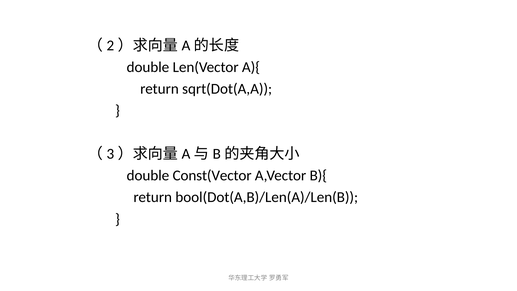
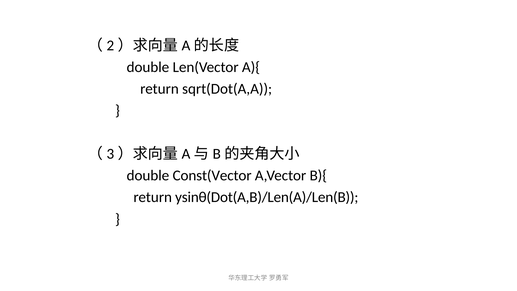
bool(Dot(A,B)/Len(A)/Len(B: bool(Dot(A,B)/Len(A)/Len(B -> ysinθ(Dot(A,B)/Len(A)/Len(B (267, 197)
